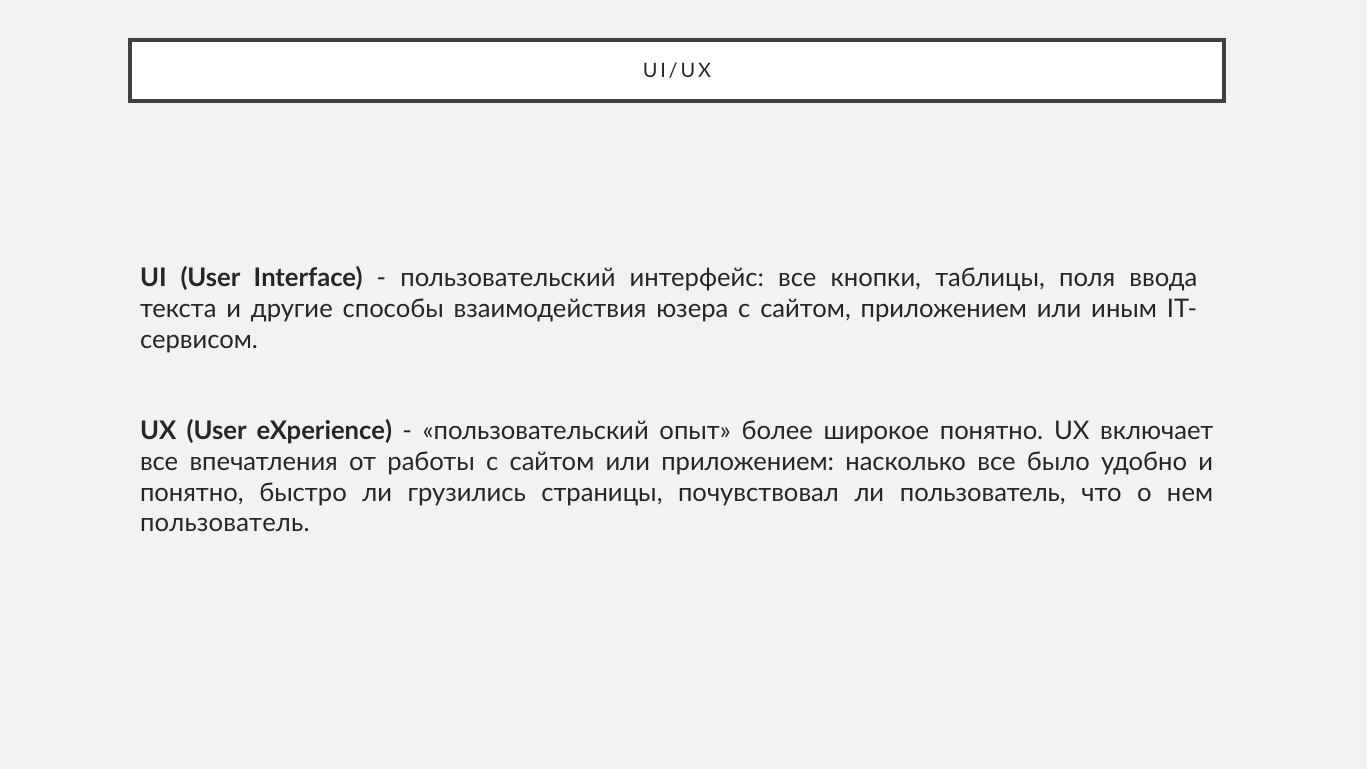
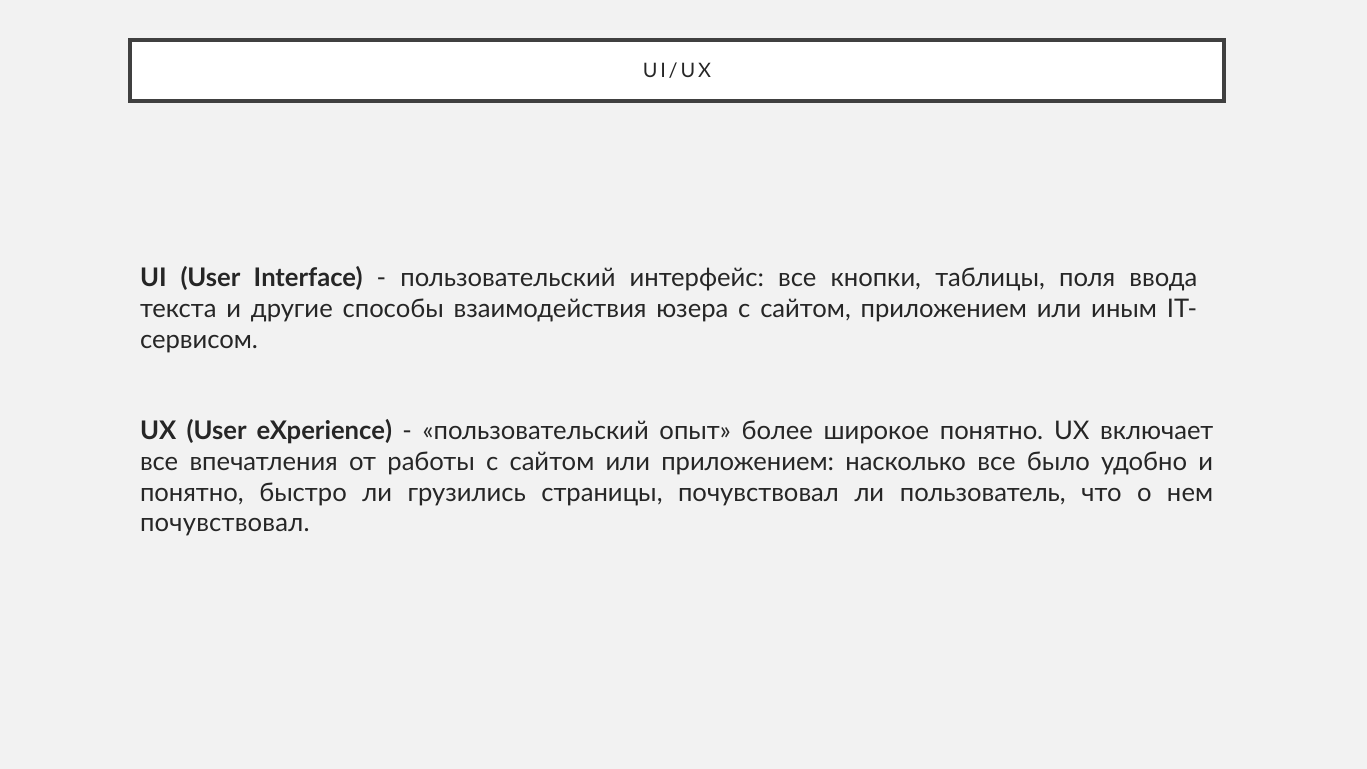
пользователь: пользователь -> почувствовал (225, 523)
